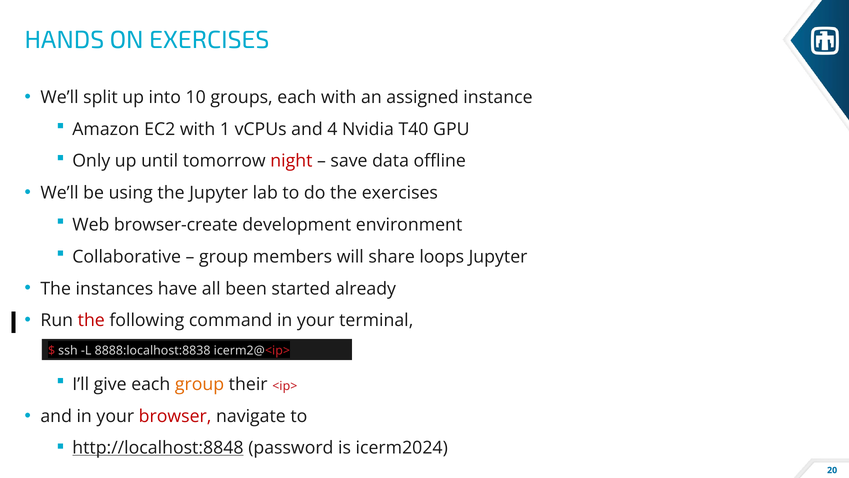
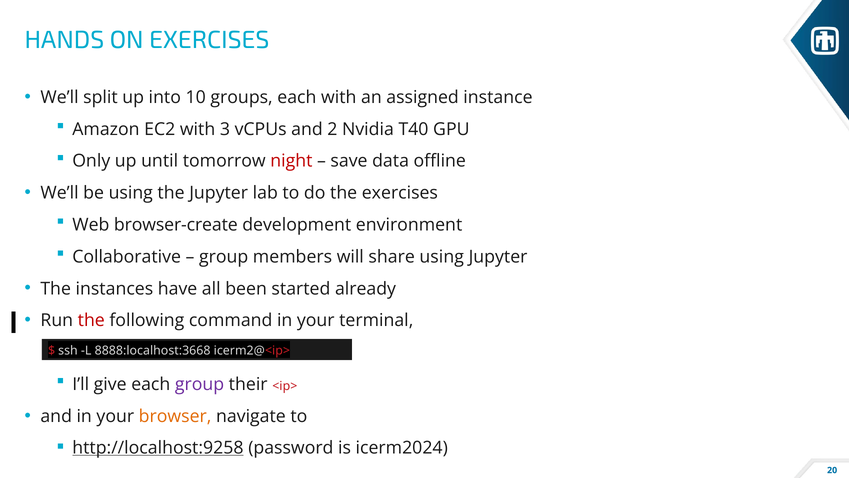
1: 1 -> 3 (225, 129)
4: 4 -> 2 (332, 129)
share loops: loops -> using (442, 257)
8888:localhost:8838: 8888:localhost:8838 -> 8888:localhost:3668 (153, 350)
group colour: orange -> purple (200, 384)
browser colour: red -> orange (175, 416)
http://localhost:8848: http://localhost:8848 -> http://localhost:9258 (158, 448)
